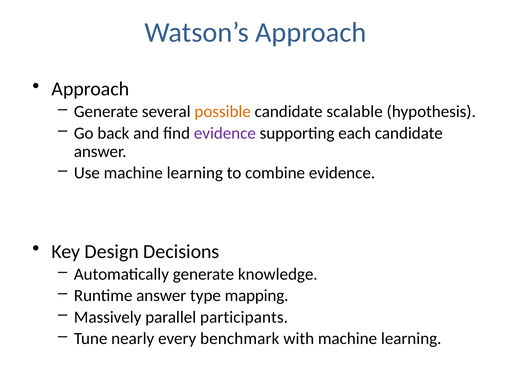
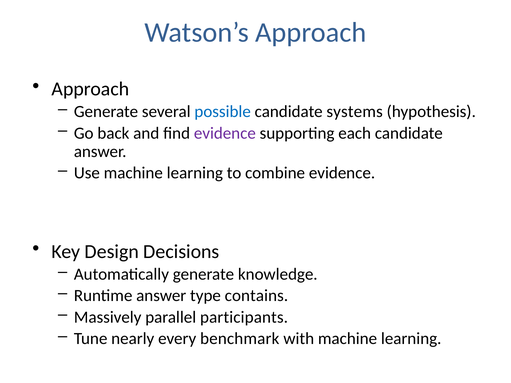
possible colour: orange -> blue (223, 112)
scalable: scalable -> systems (355, 112)
mapping: mapping -> contains (256, 296)
